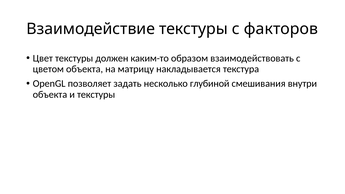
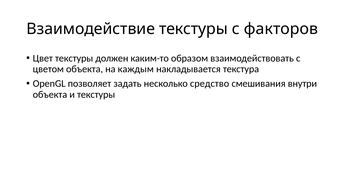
матрицу: матрицу -> каждым (136, 69)
глубиной: глубиной -> средство (210, 84)
